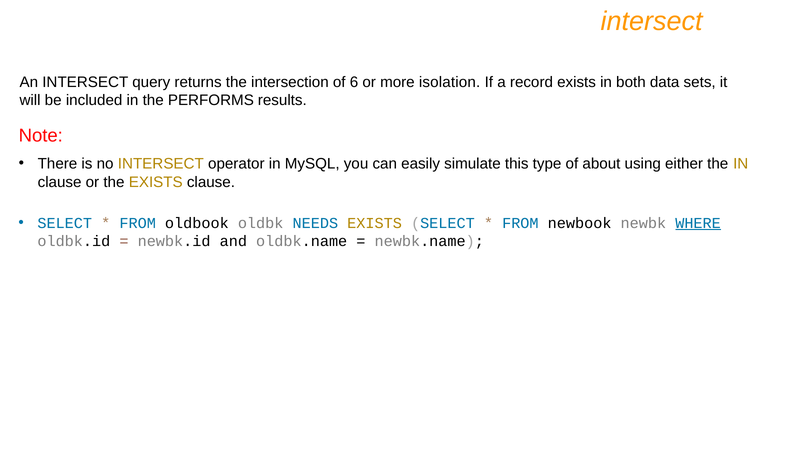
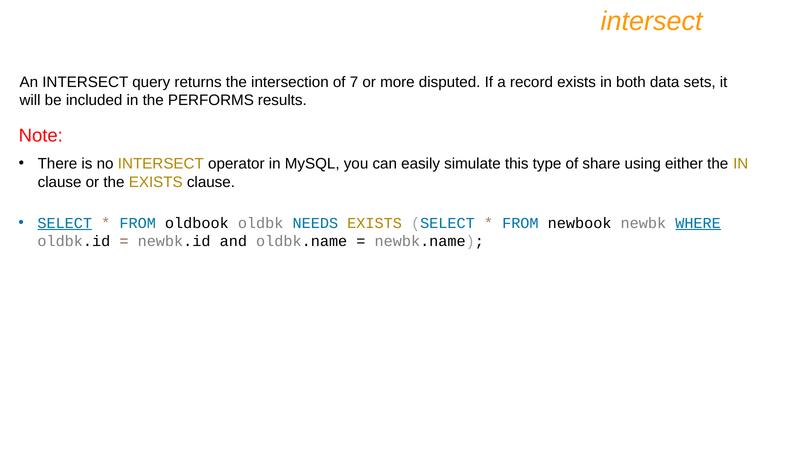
6: 6 -> 7 (354, 82)
isolation: isolation -> disputed (450, 82)
about: about -> share (601, 164)
SELECT underline: none -> present (65, 223)
